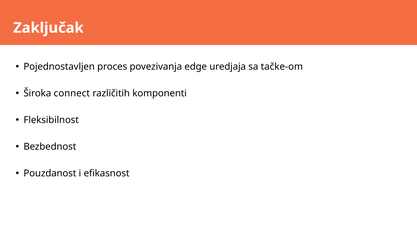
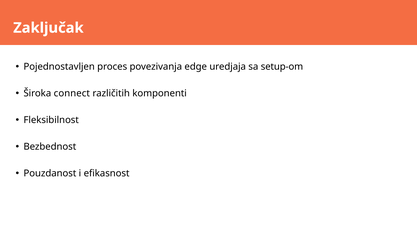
tačke-om: tačke-om -> setup-om (282, 67)
